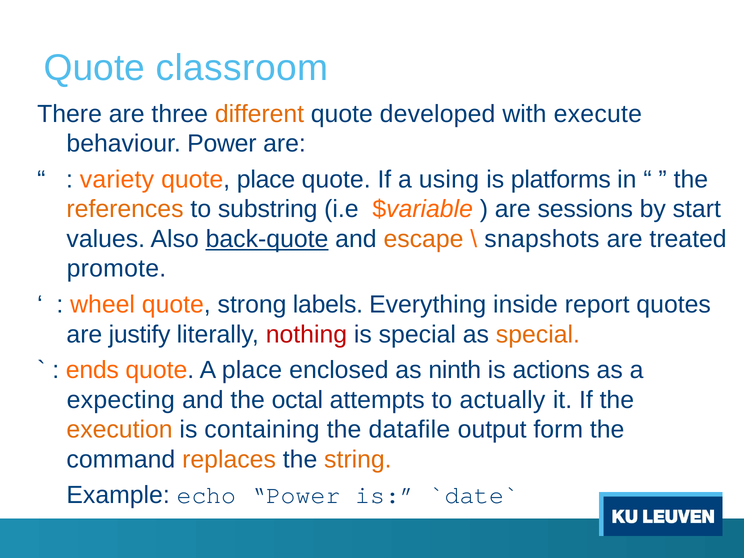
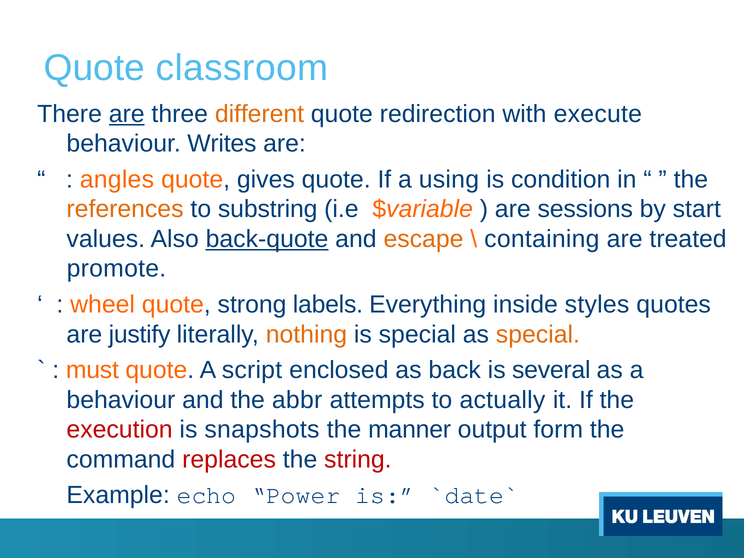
are underline: none -> present (127, 114)
developed: developed -> redirection (438, 114)
behaviour Power: Power -> Writes (222, 144)
variety: variety -> angles (117, 180)
quote place: place -> gives (266, 180)
platforms: platforms -> condition (561, 180)
snapshots: snapshots -> containing (542, 239)
report: report -> styles (597, 305)
nothing colour: red -> orange (306, 334)
ends: ends -> must (92, 370)
A place: place -> script (252, 370)
ninth: ninth -> back (455, 370)
actions: actions -> several (551, 370)
expecting: expecting -> behaviour (121, 400)
octal: octal -> abbr (297, 400)
execution colour: orange -> red (120, 430)
containing: containing -> snapshots (262, 430)
datafile: datafile -> manner (410, 430)
replaces colour: orange -> red (229, 459)
string colour: orange -> red (358, 459)
